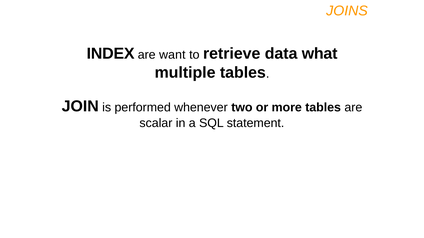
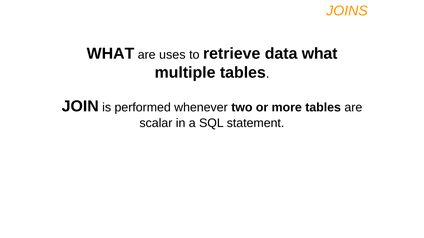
INDEX: INDEX -> WHAT (111, 54)
want: want -> uses (172, 55)
